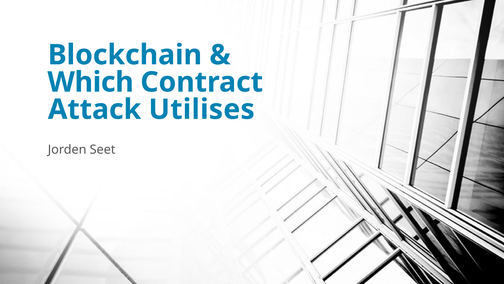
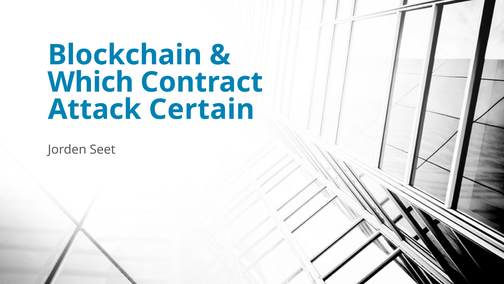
Utilises: Utilises -> Certain (202, 109)
